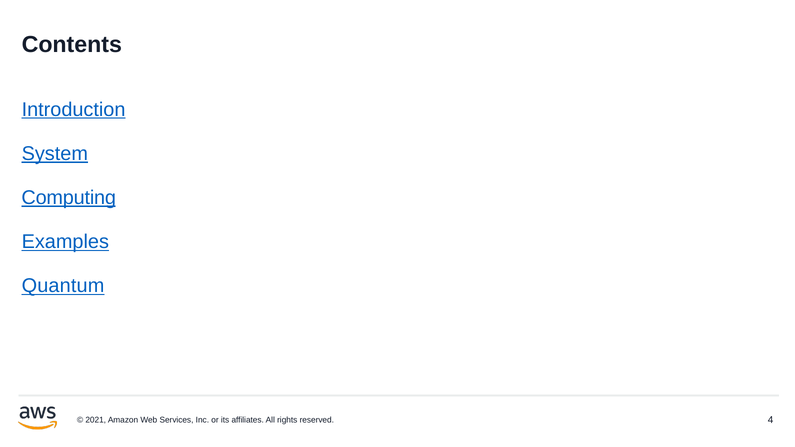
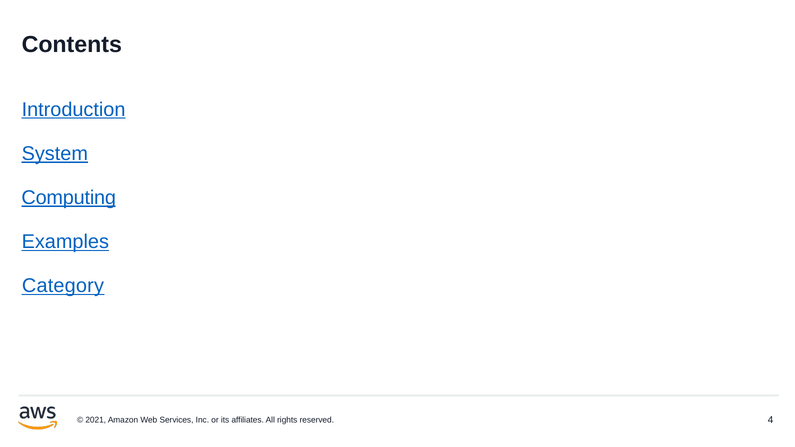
Quantum: Quantum -> Category (63, 286)
